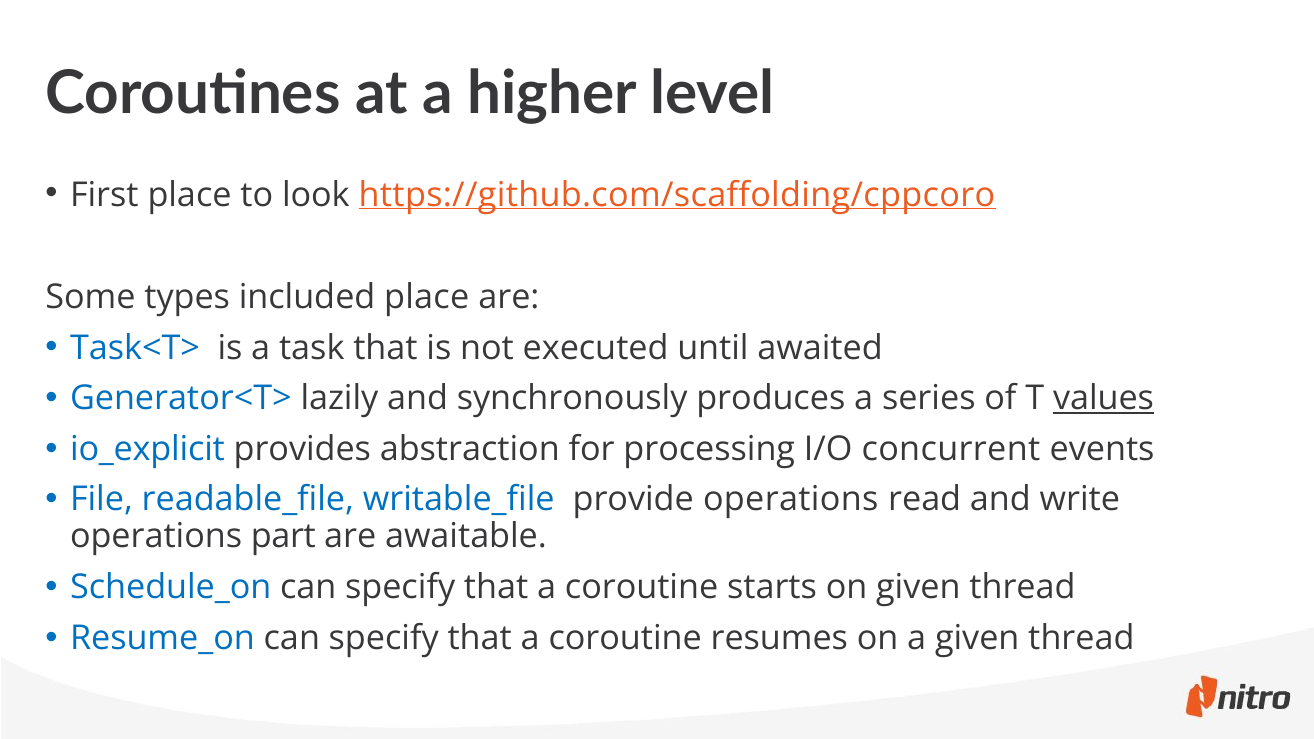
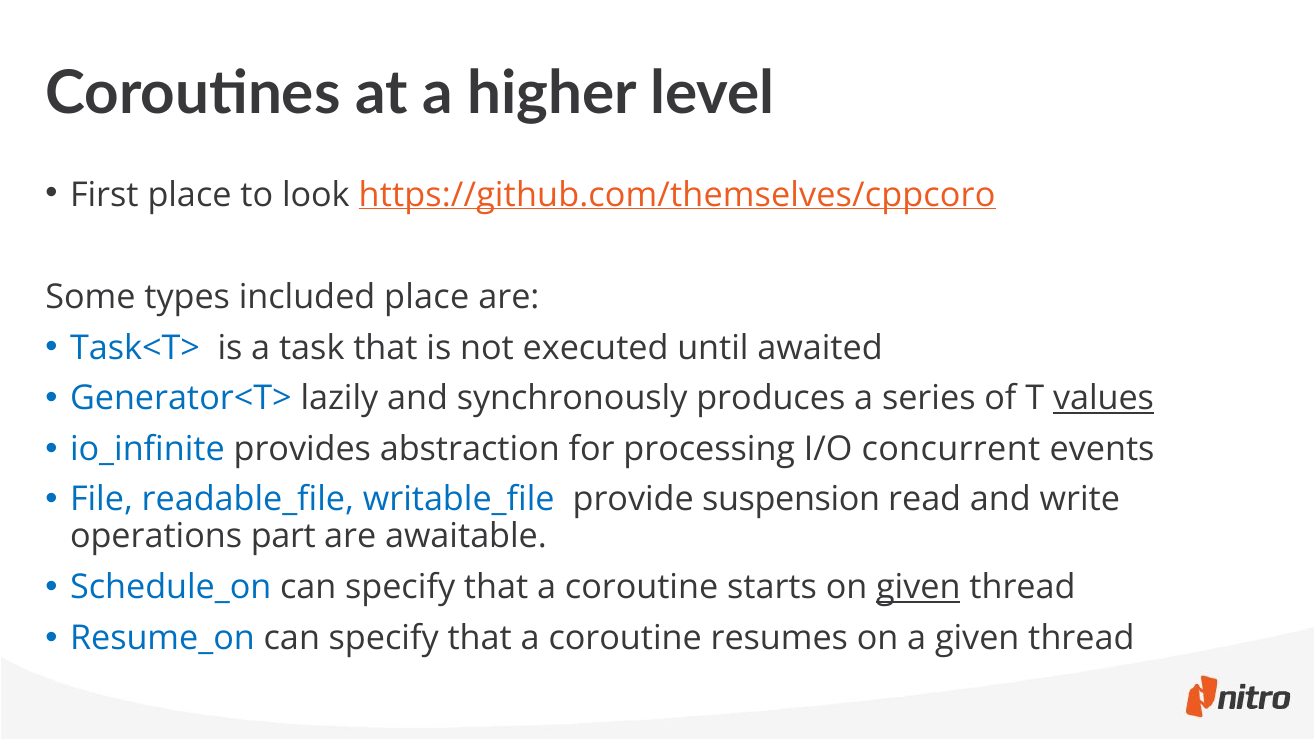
https://github.com/scaffolding/cppcoro: https://github.com/scaffolding/cppcoro -> https://github.com/themselves/cppcoro (677, 195)
io_explicit: io_explicit -> io_infinite (147, 449)
provide operations: operations -> suspension (791, 500)
given underline: none -> present (918, 587)
